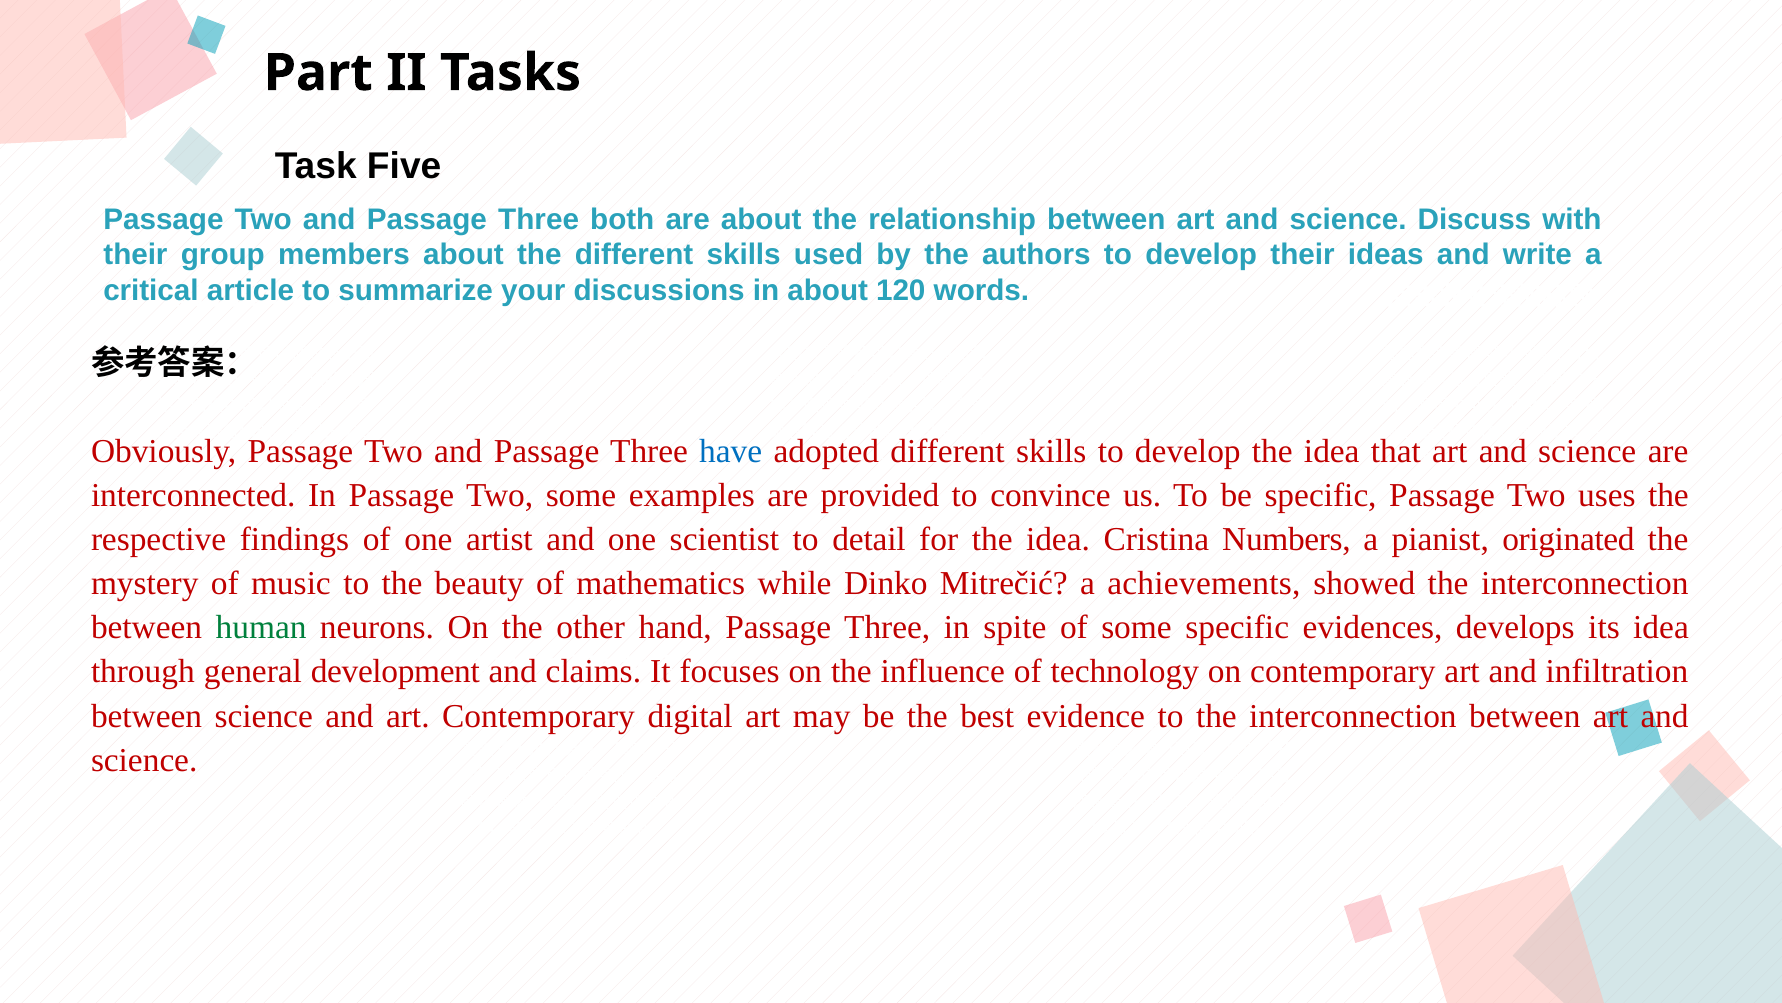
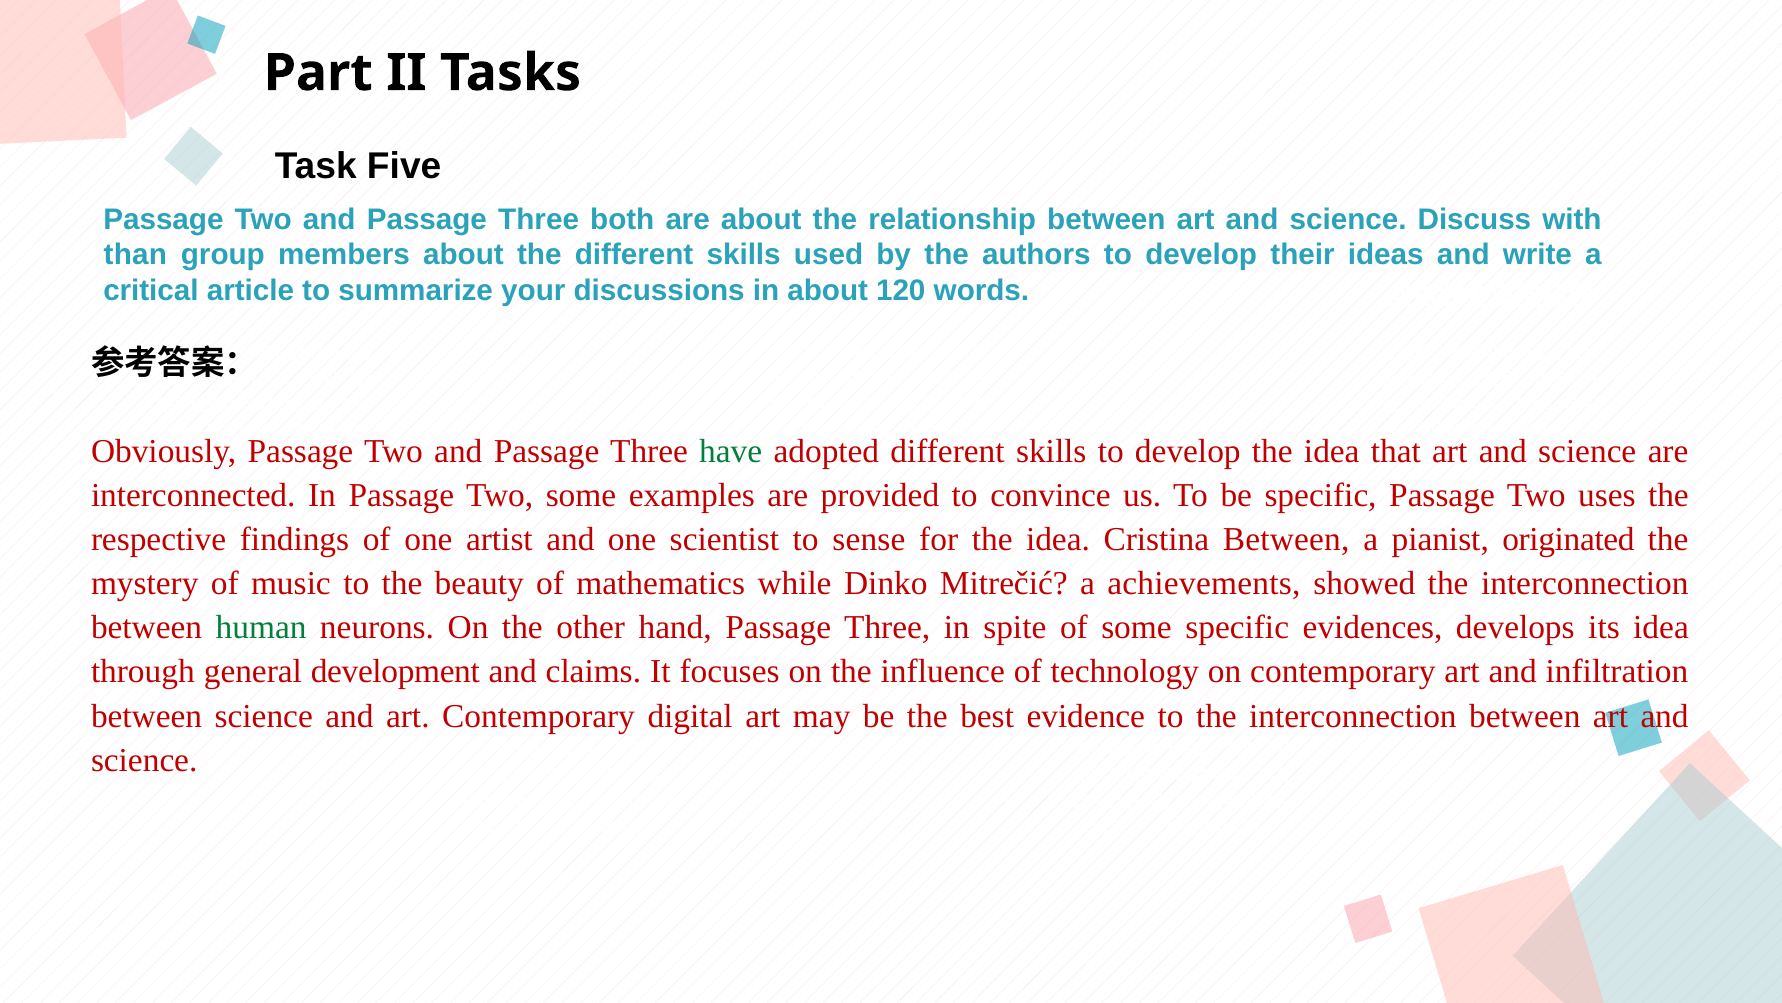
their: their -> than (135, 255)
have colour: blue -> green (731, 451)
detail: detail -> sense (869, 539)
Cristina Numbers: Numbers -> Between (1286, 539)
